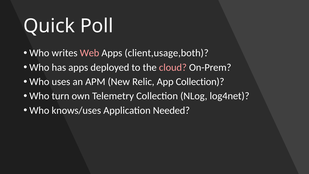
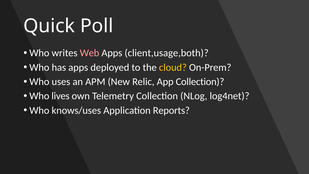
cloud colour: pink -> yellow (173, 67)
turn: turn -> lives (61, 96)
Needed: Needed -> Reports (171, 110)
